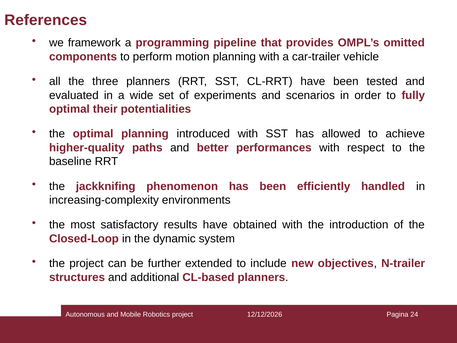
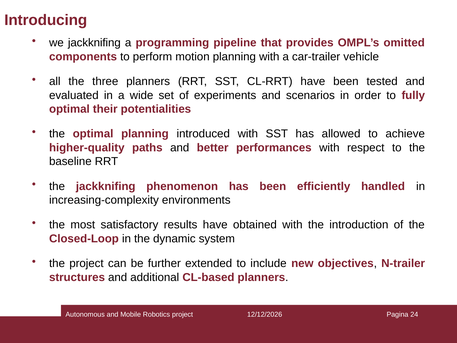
References: References -> Introducing (46, 20)
we framework: framework -> jackknifing (94, 43)
